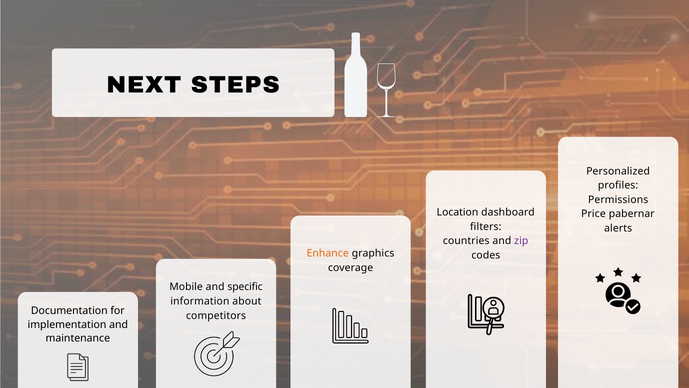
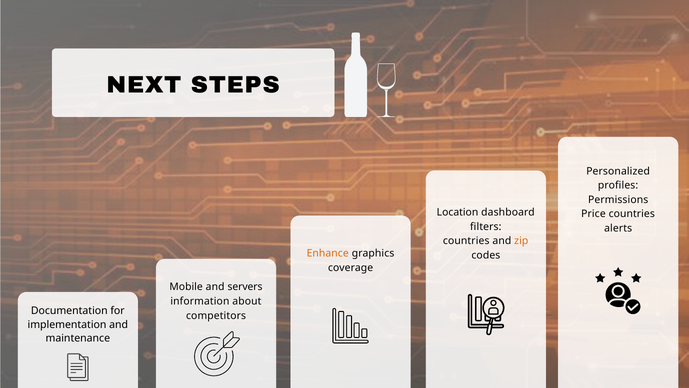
Price pabernar: pabernar -> countries (632, 214)
zip colour: purple -> orange (521, 241)
specific: specific -> servers (245, 287)
